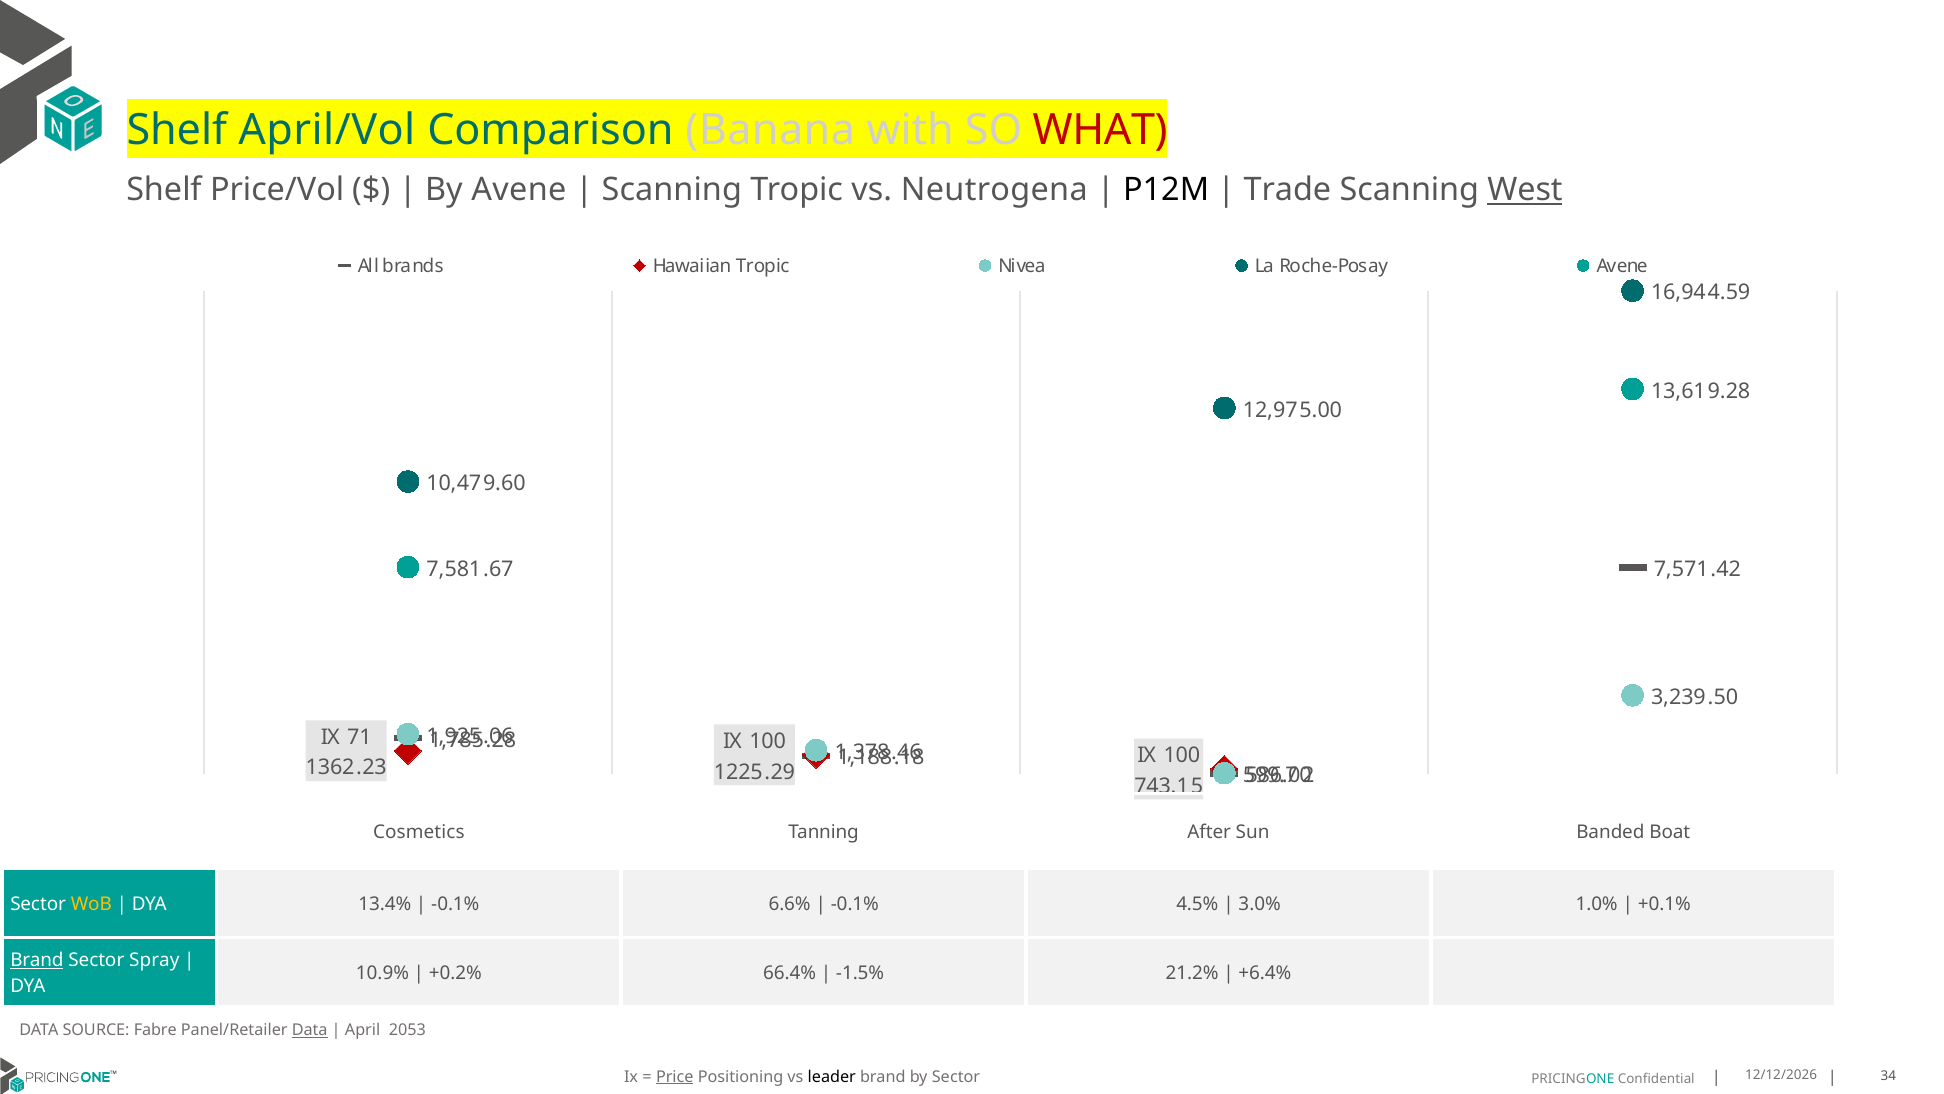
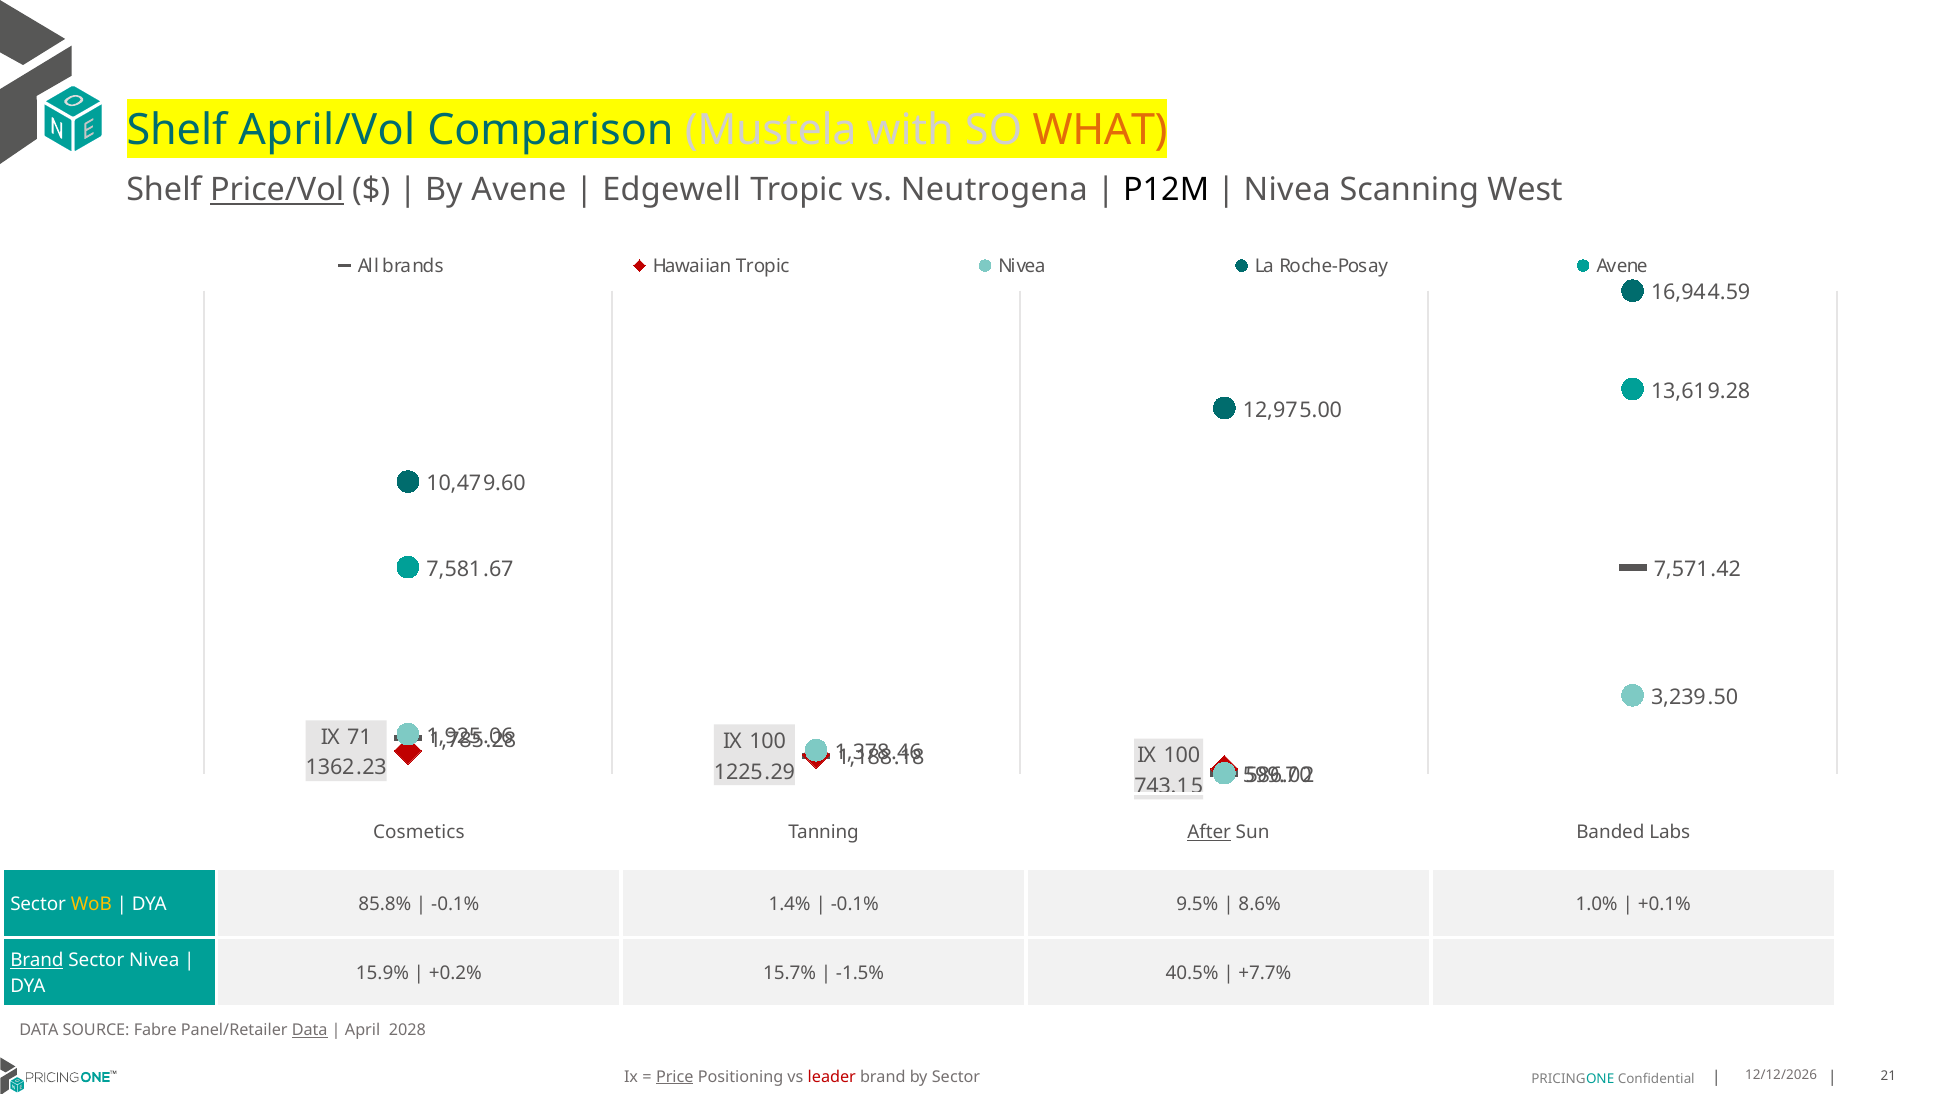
Banana: Banana -> Mustela (771, 131)
WHAT colour: red -> orange (1100, 131)
Price/Vol underline: none -> present (277, 190)
Scanning: Scanning -> Edgewell (672, 190)
Trade: Trade -> Nivea (1287, 190)
West underline: present -> none (1525, 190)
After underline: none -> present (1209, 832)
Boat: Boat -> Labs (1670, 832)
13.4%: 13.4% -> 85.8% (385, 904)
6.6%: 6.6% -> 1.4% (790, 904)
4.5%: 4.5% -> 9.5% (1197, 904)
3.0%: 3.0% -> 8.6% (1260, 904)
Sector Spray: Spray -> Nivea (154, 960)
10.9%: 10.9% -> 15.9% (382, 973)
66.4%: 66.4% -> 15.7% (790, 973)
21.2%: 21.2% -> 40.5% (1192, 973)
+6.4%: +6.4% -> +7.7% (1265, 973)
2053: 2053 -> 2028 (407, 1030)
leader colour: black -> red (832, 1076)
34: 34 -> 21 (1888, 1075)
